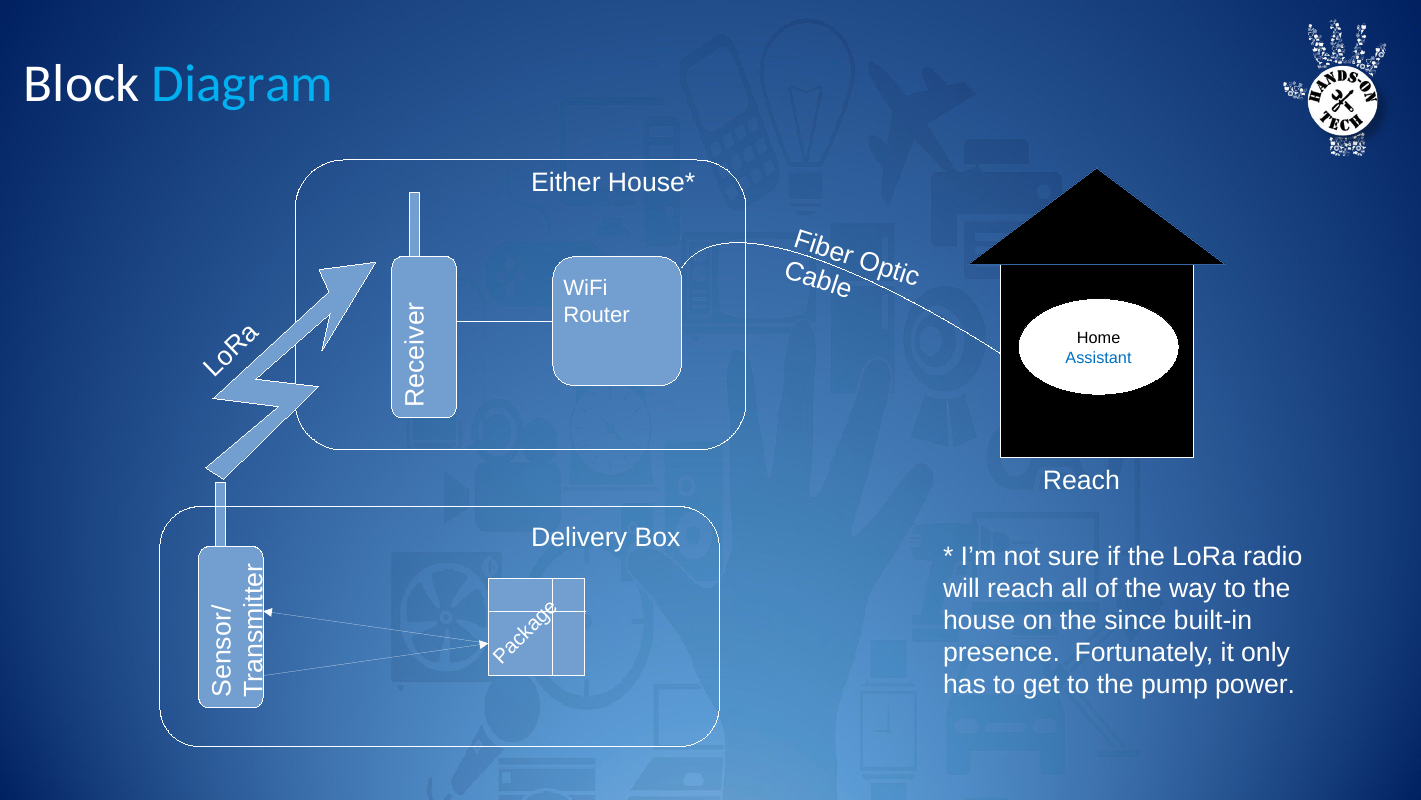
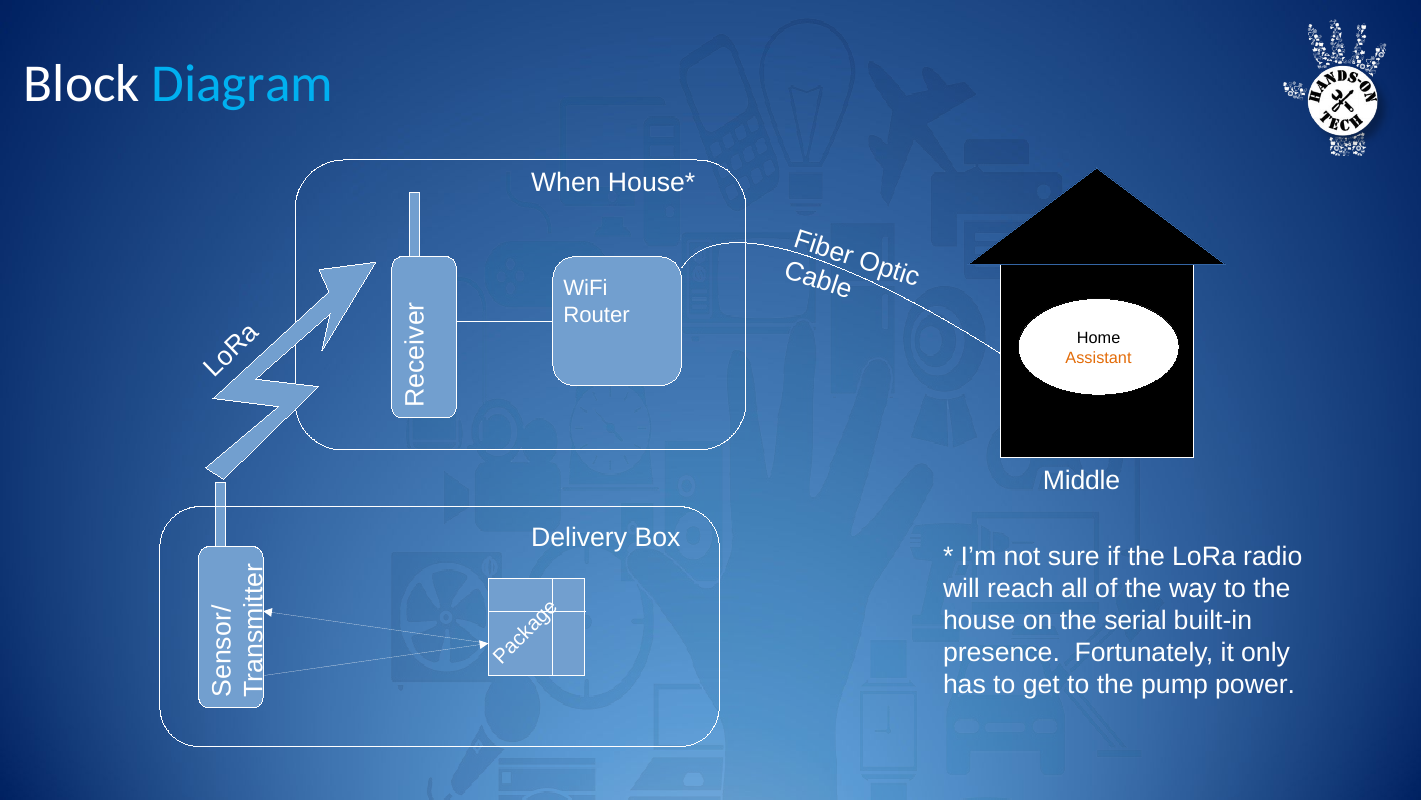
Either: Either -> When (566, 183)
Assistant colour: blue -> orange (1099, 357)
Reach: Reach -> Middle (1082, 481)
since: since -> serial (1135, 620)
